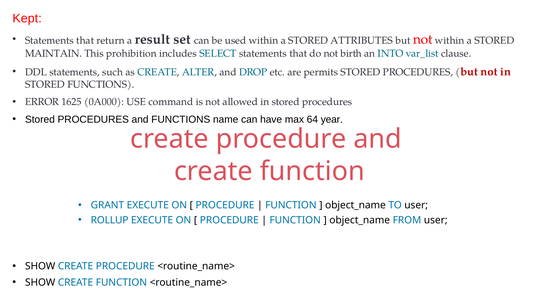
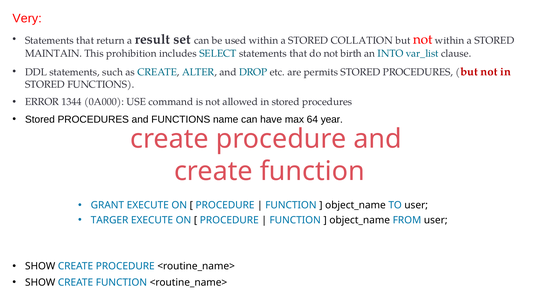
Kept: Kept -> Very (27, 19)
ATTRIBUTES: ATTRIBUTES -> COLLATION (362, 41)
1625: 1625 -> 1344 (72, 102)
ROLLUP: ROLLUP -> TARGER (110, 220)
